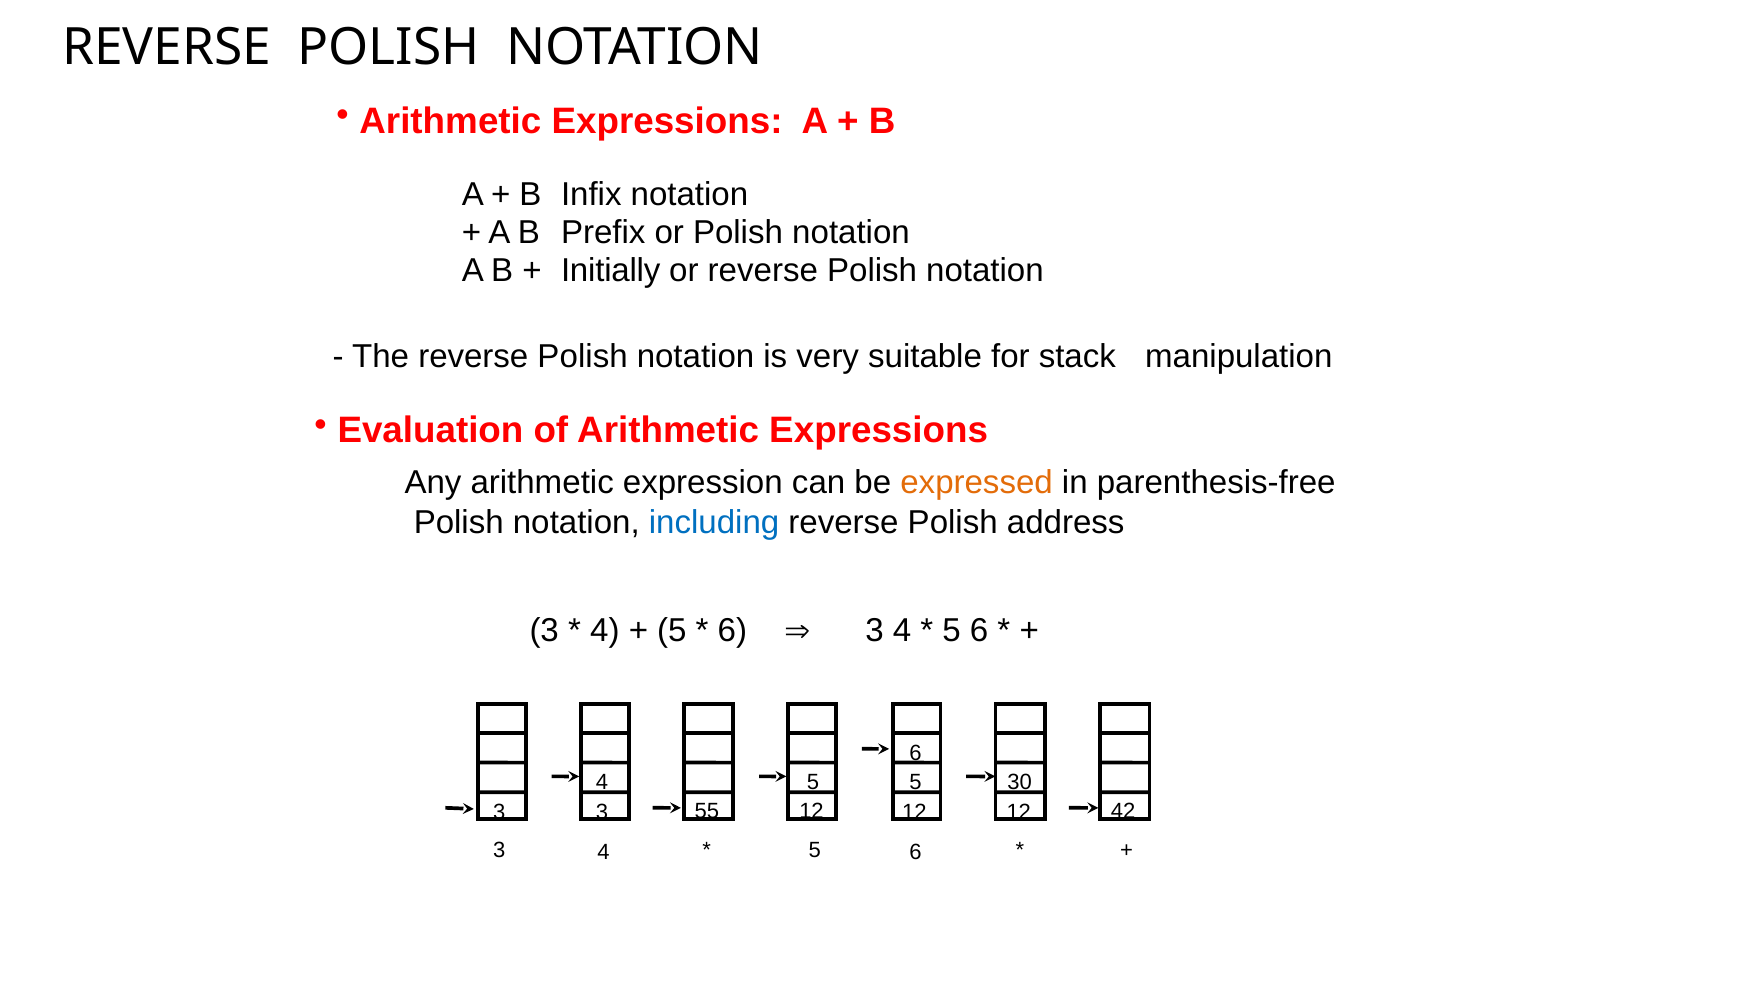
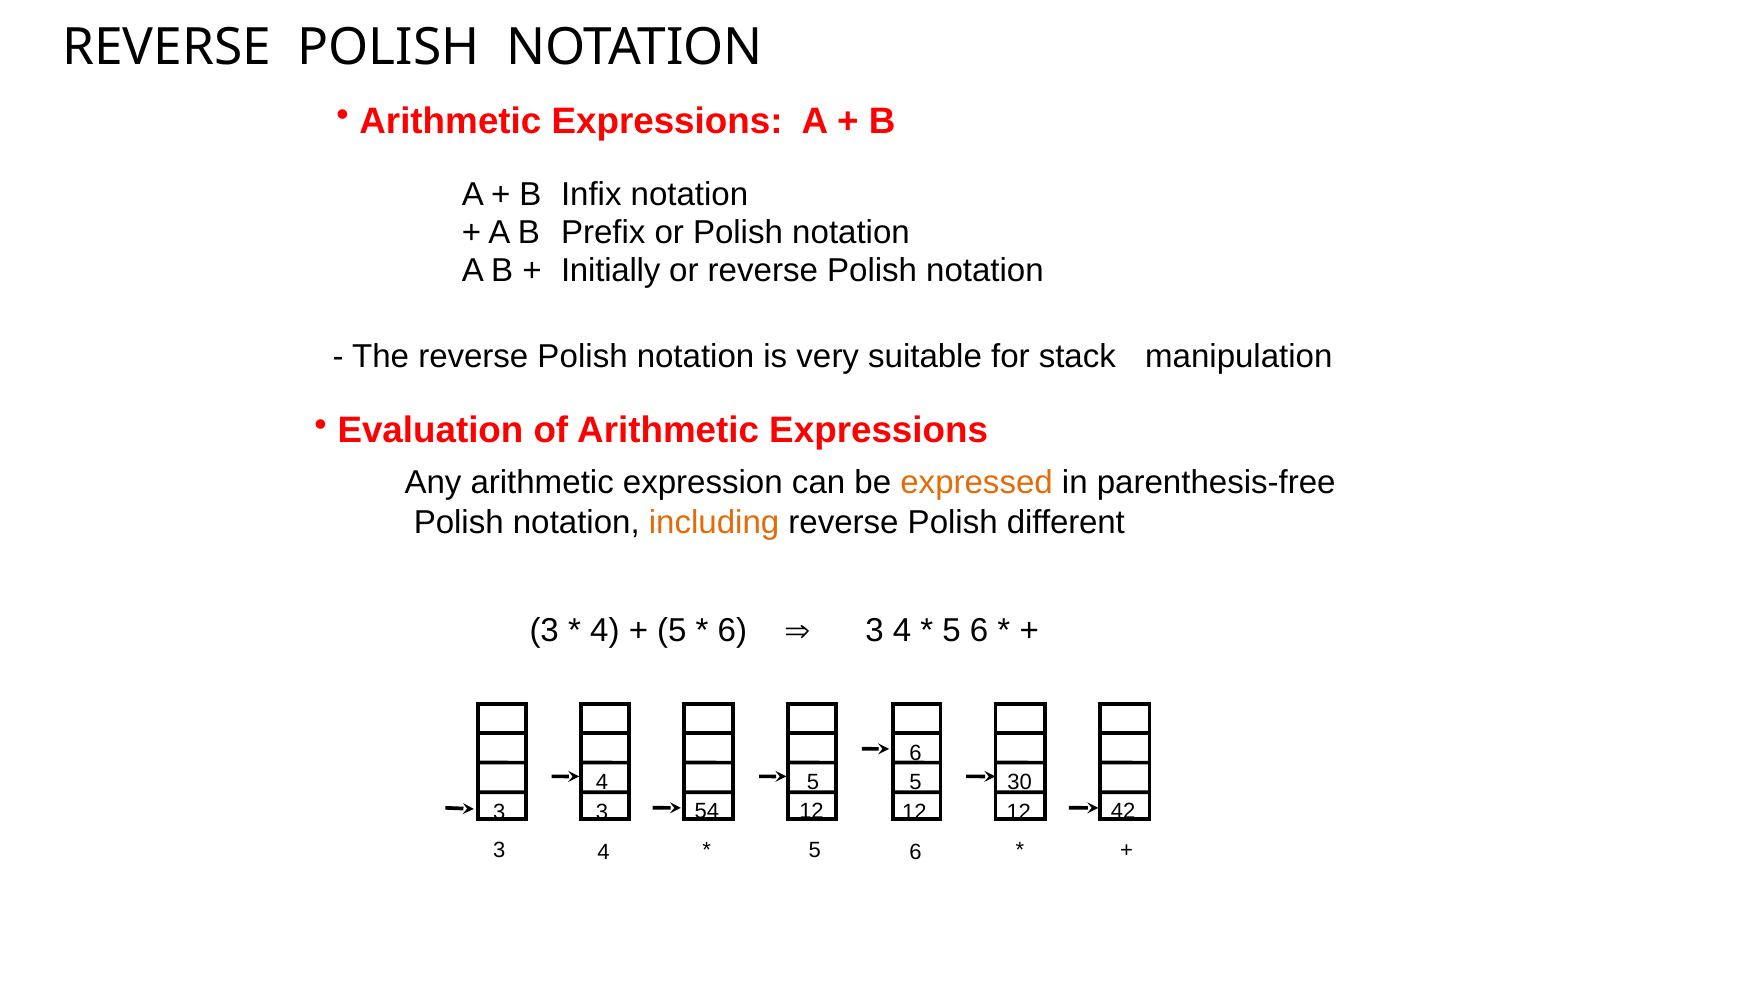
including colour: blue -> orange (714, 523)
address: address -> different (1066, 523)
55: 55 -> 54 (707, 811)
